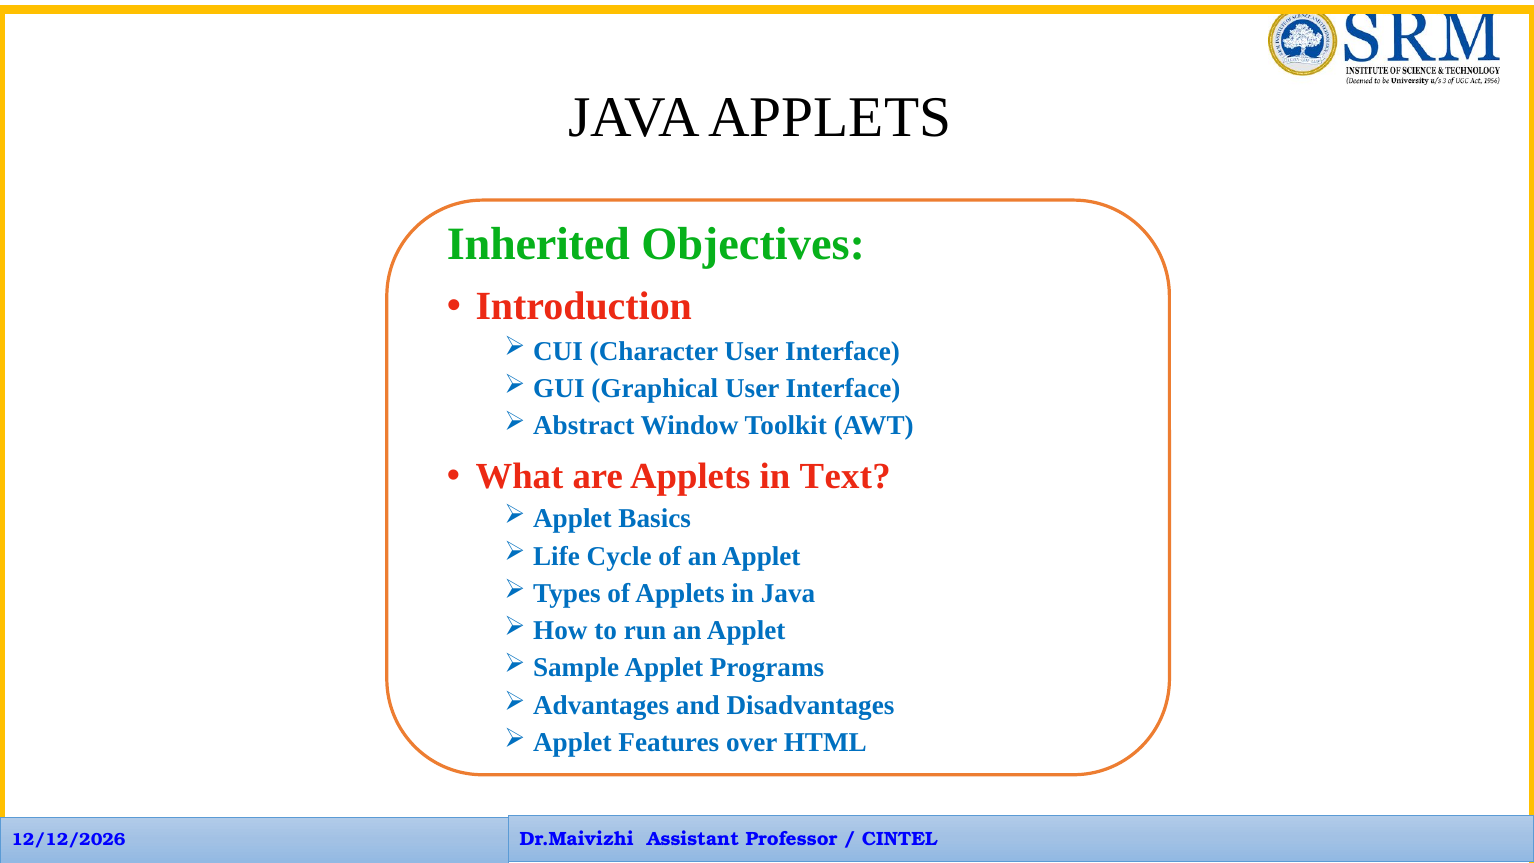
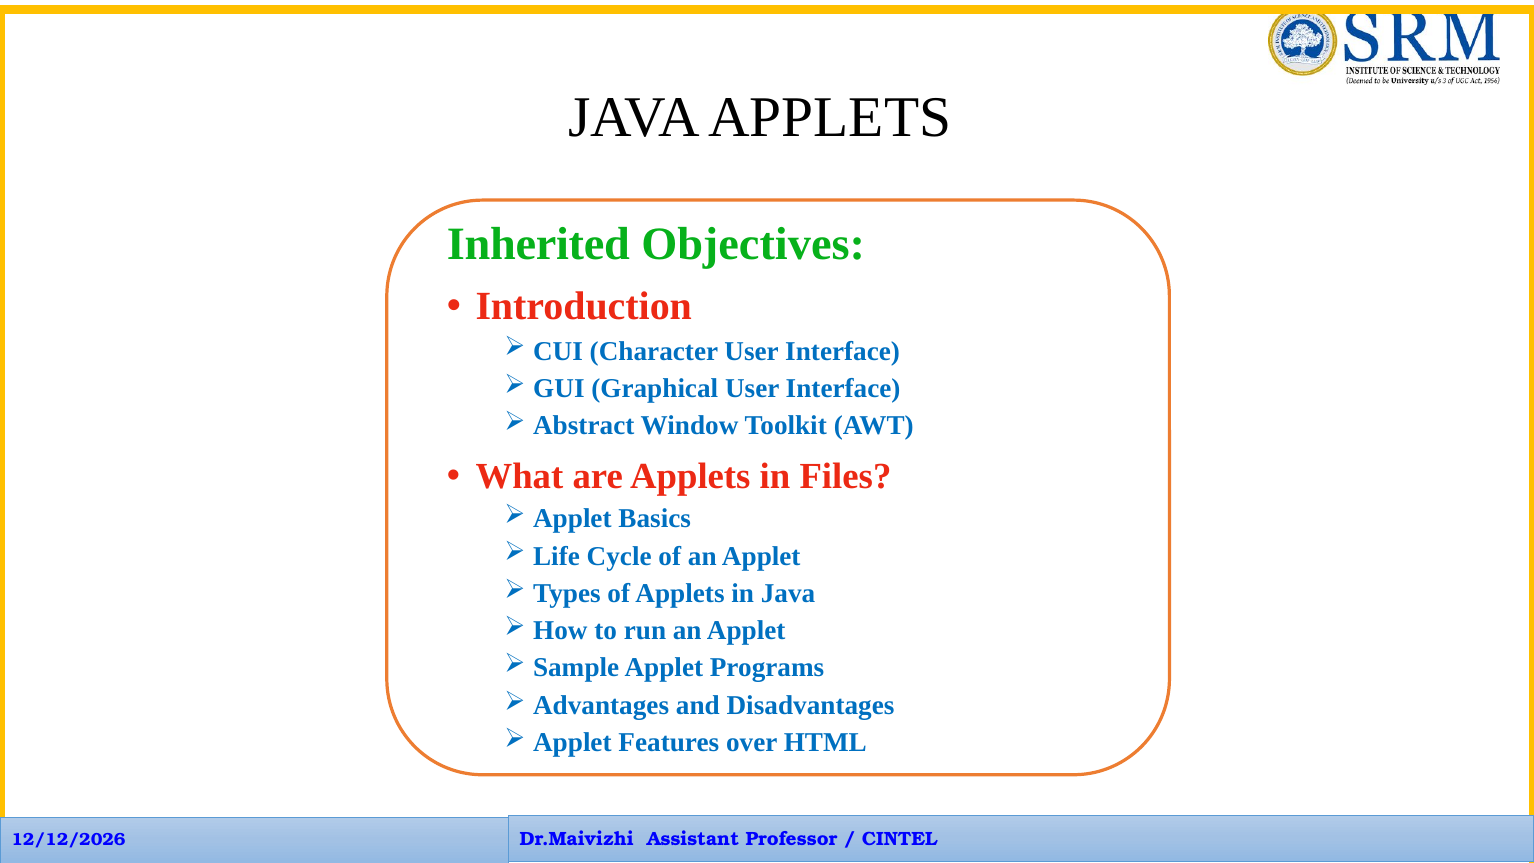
Text: Text -> Files (845, 476)
